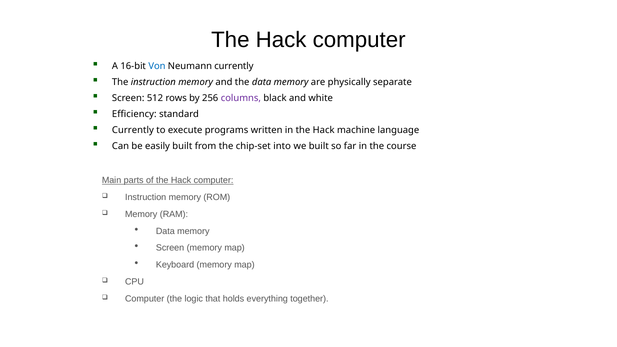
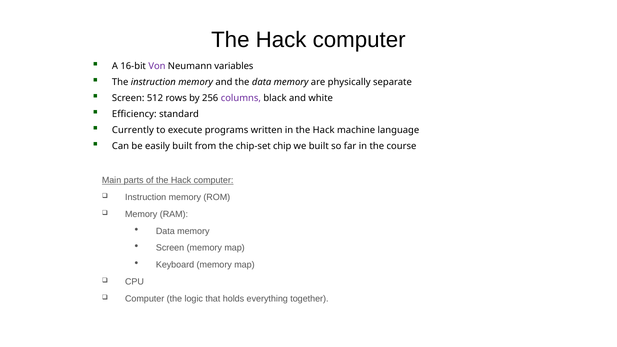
Von colour: blue -> purple (157, 66)
Neumann currently: currently -> variables (234, 66)
into: into -> chip (282, 146)
